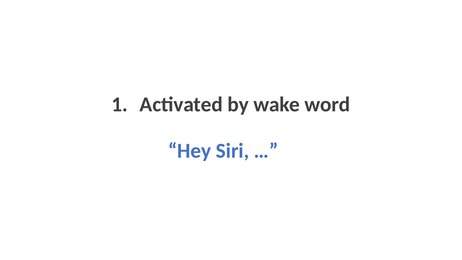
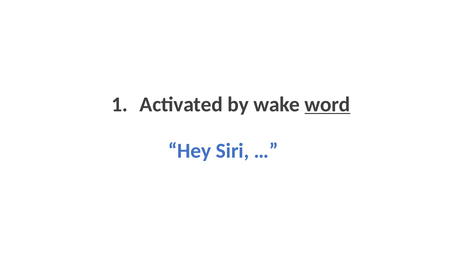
word underline: none -> present (327, 104)
